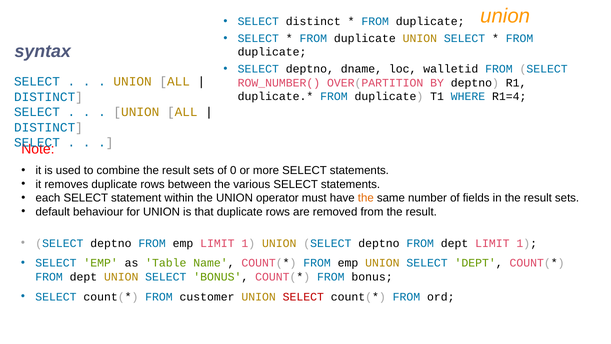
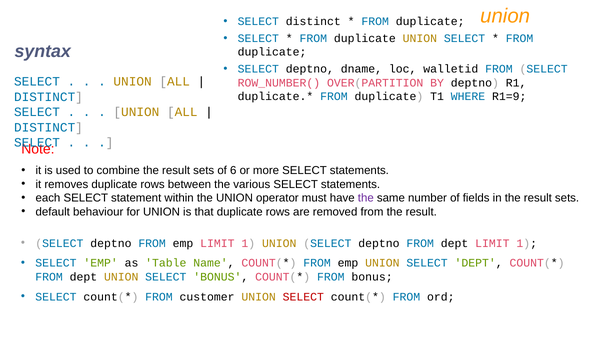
R1=4: R1=4 -> R1=9 (509, 96)
0: 0 -> 6 (233, 170)
the colour: orange -> purple (366, 198)
